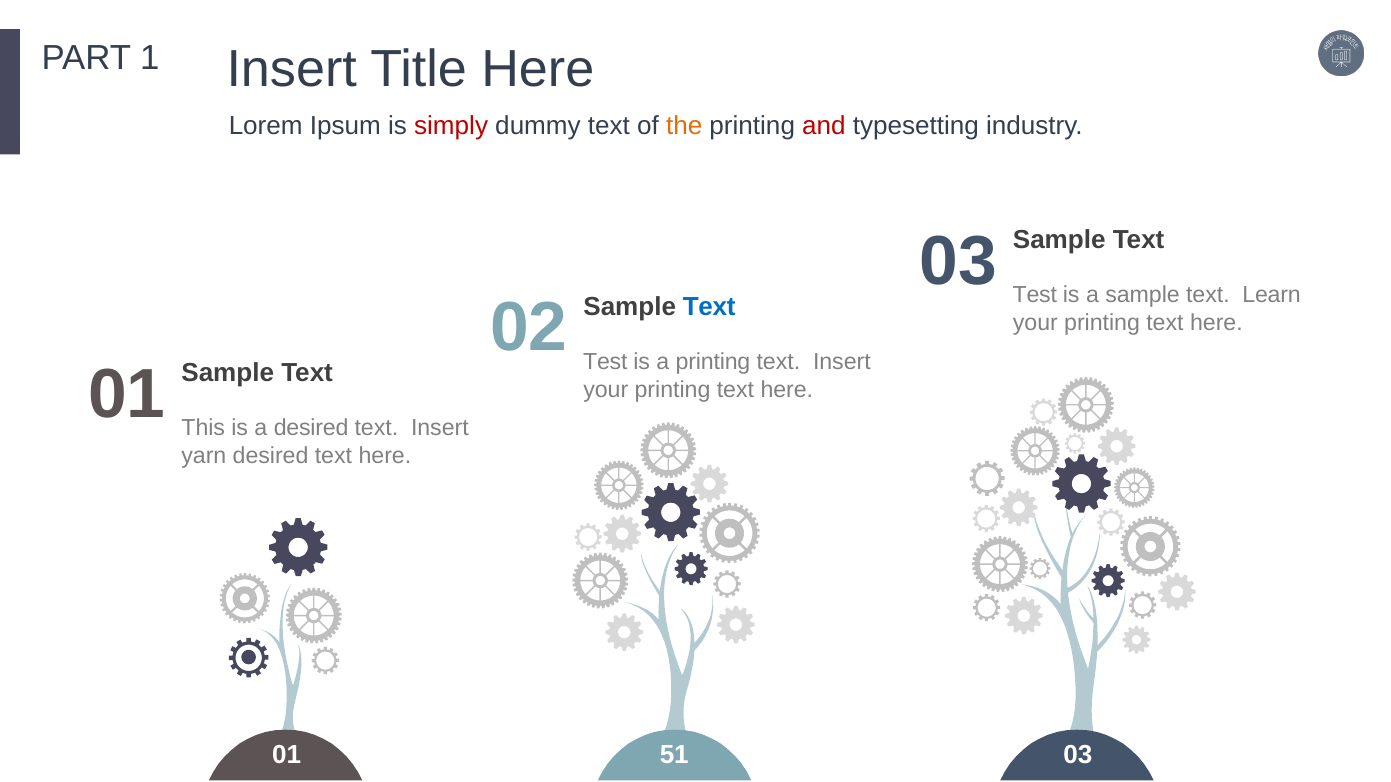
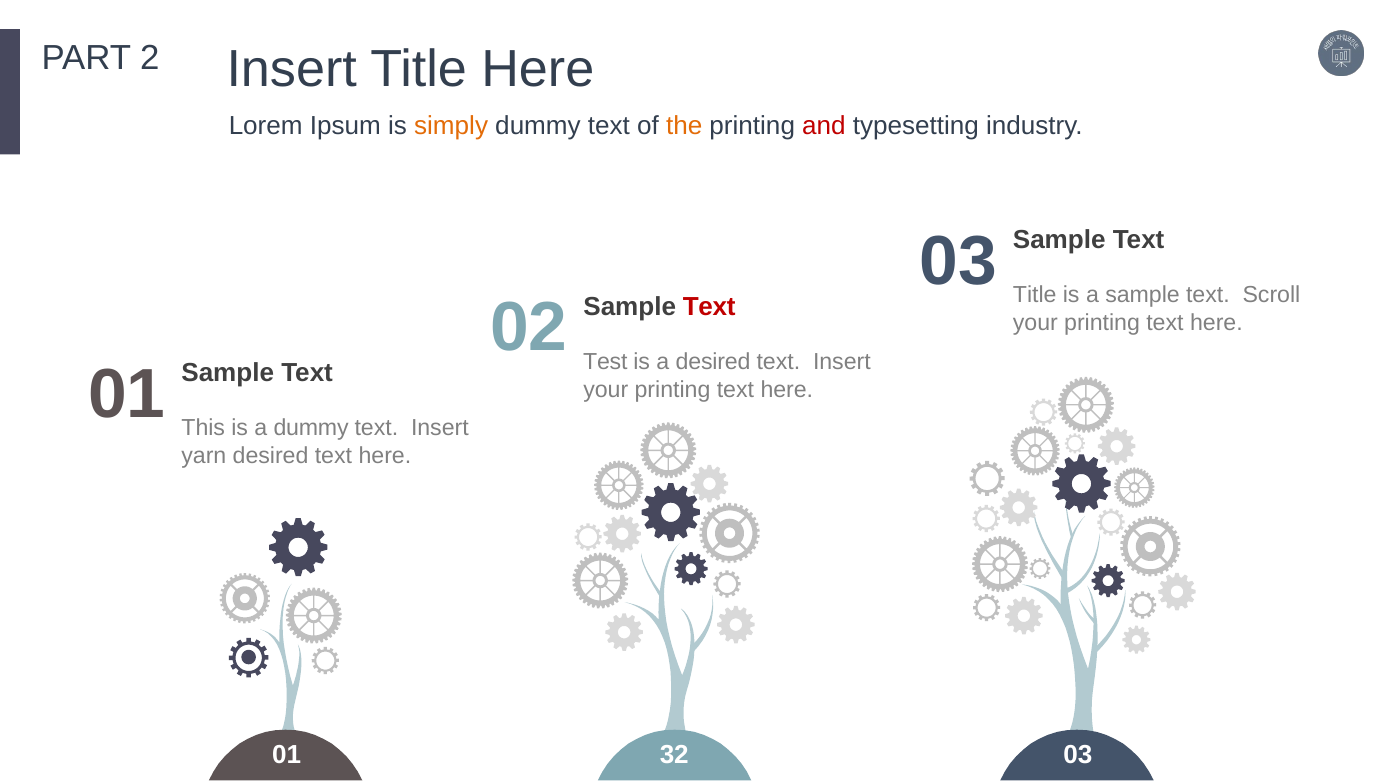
1: 1 -> 2 (150, 58)
simply colour: red -> orange (451, 126)
Text colour: blue -> red (709, 307)
02 Test: Test -> Title (1035, 295)
Learn: Learn -> Scroll (1271, 295)
a printing: printing -> desired (713, 362)
a desired: desired -> dummy (311, 429)
51: 51 -> 32 (674, 755)
